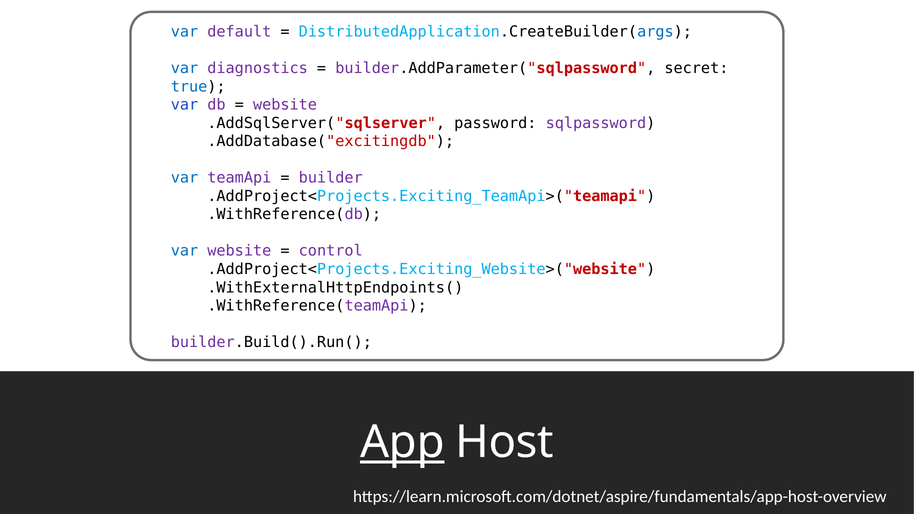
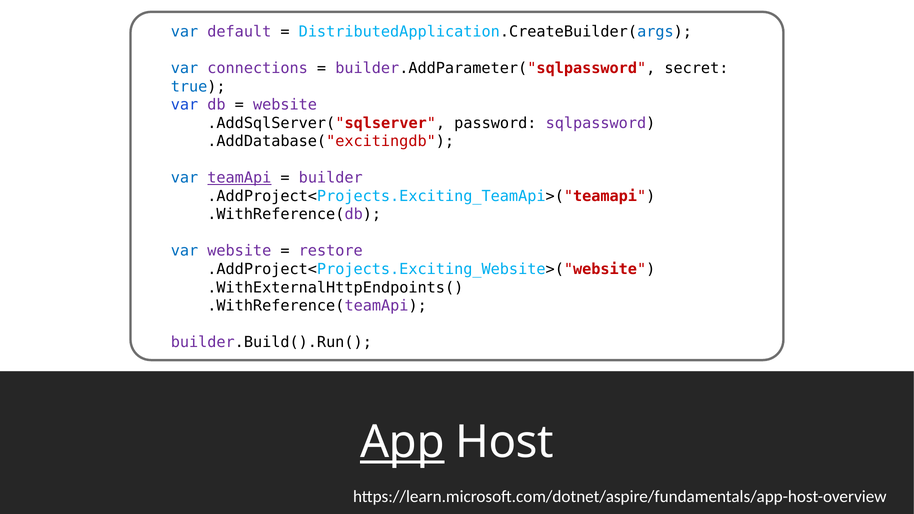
diagnostics: diagnostics -> connections (258, 68)
teamApi underline: none -> present (239, 178)
control: control -> restore (331, 251)
